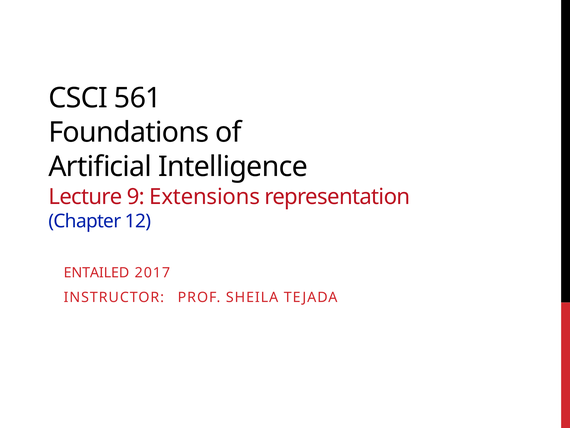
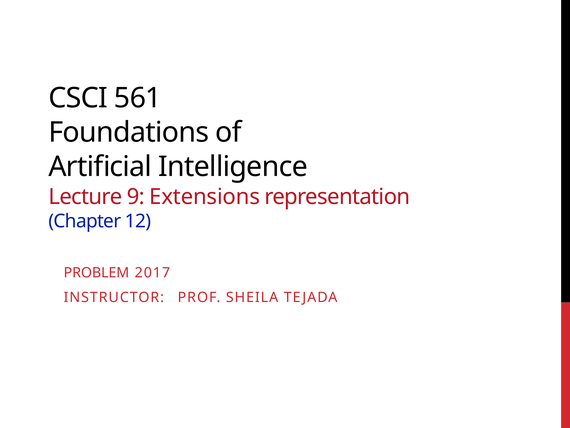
ENTAILED: ENTAILED -> PROBLEM (96, 273)
